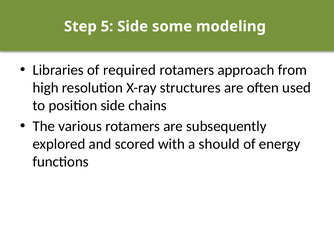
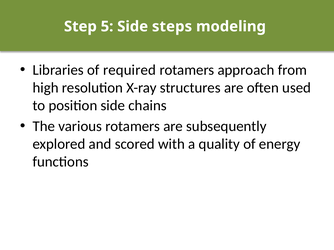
some: some -> steps (172, 27)
should: should -> quality (219, 144)
